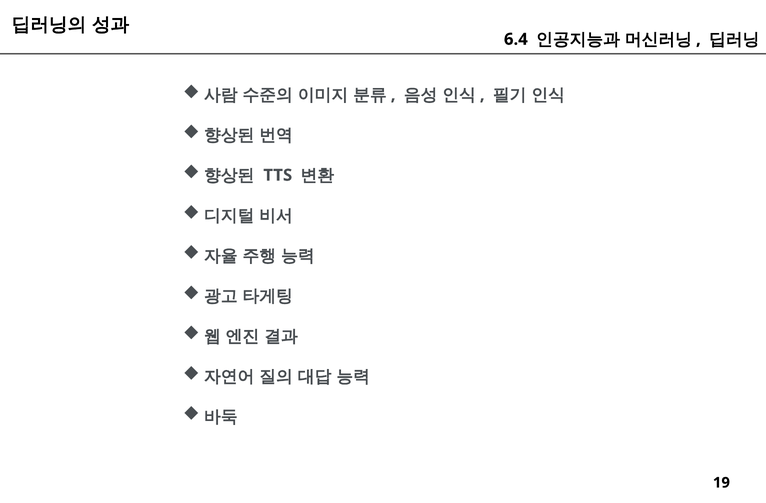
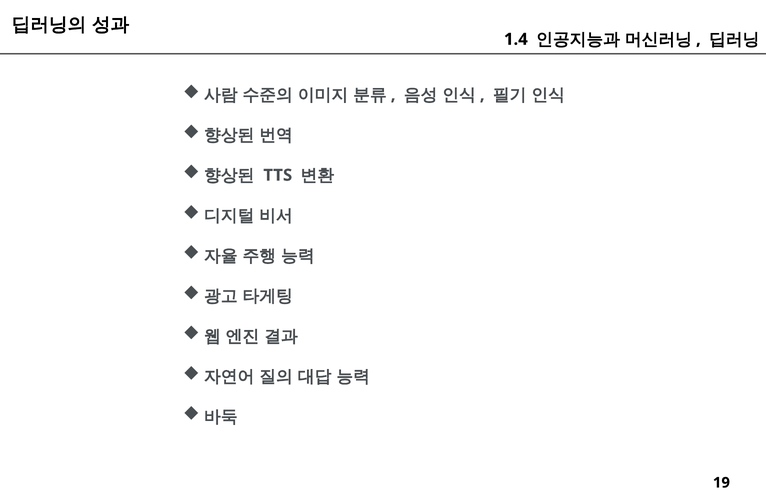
6.4: 6.4 -> 1.4 (516, 39)
